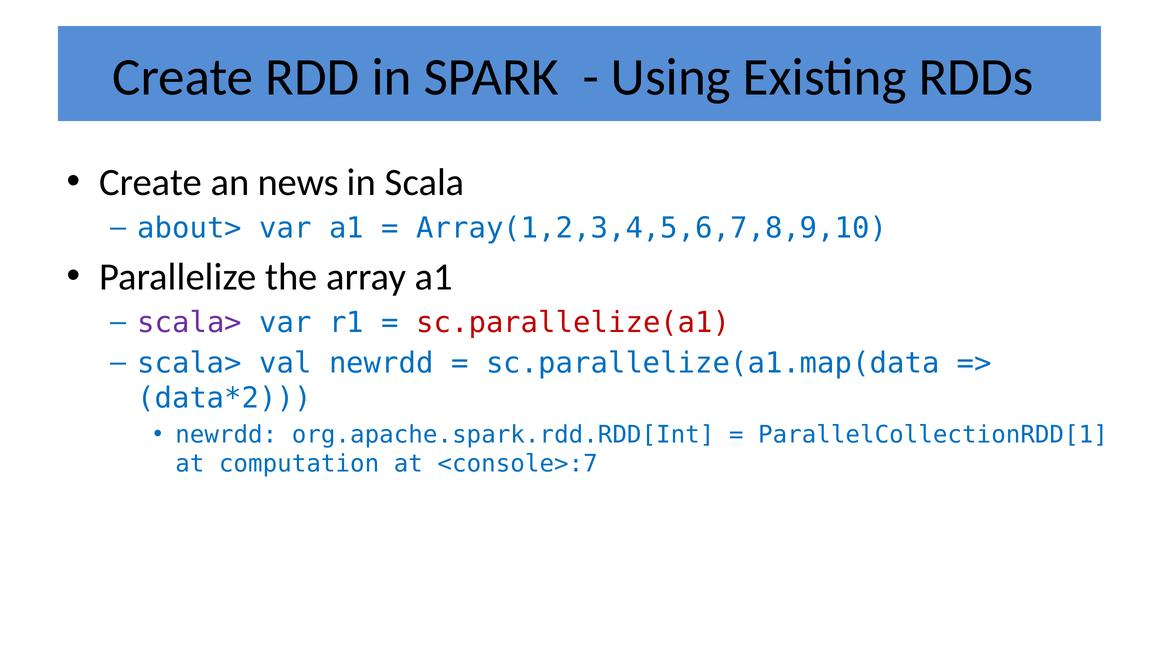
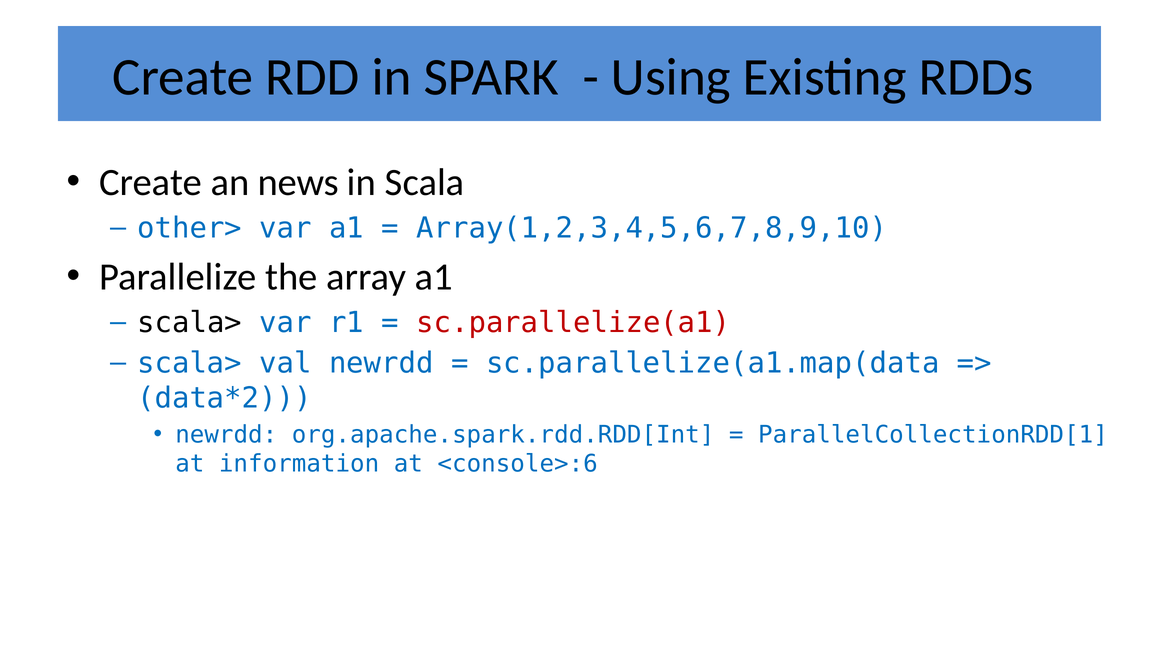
about>: about> -> other> (190, 228)
scala> colour: purple -> black (190, 323)
computation: computation -> information (299, 464)
<console>:7: <console>:7 -> <console>:6 (518, 464)
